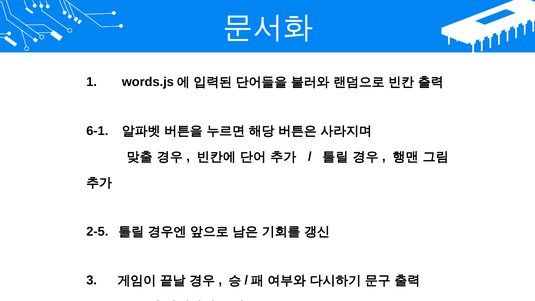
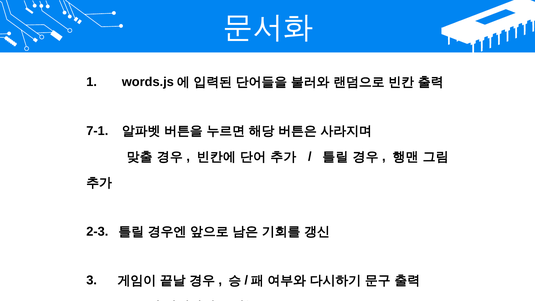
6-1: 6-1 -> 7-1 (97, 131)
2-5: 2-5 -> 2-3 (97, 231)
